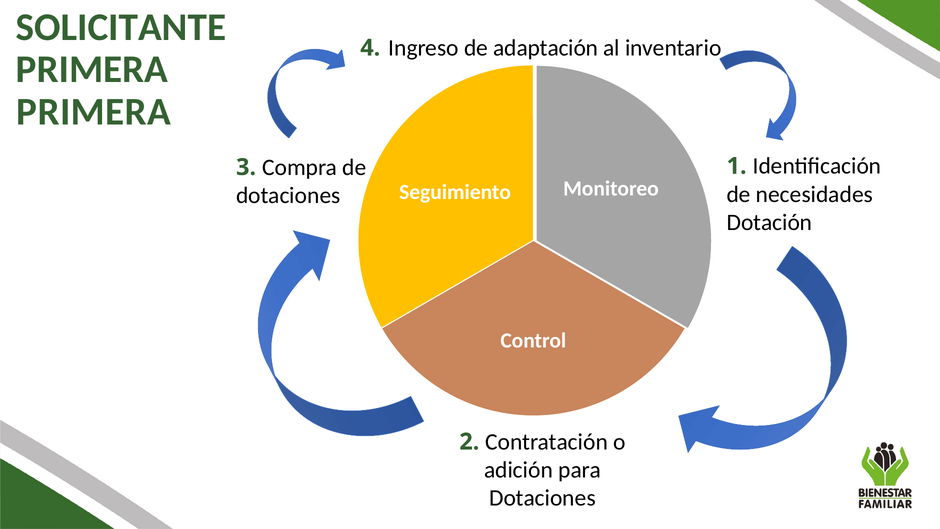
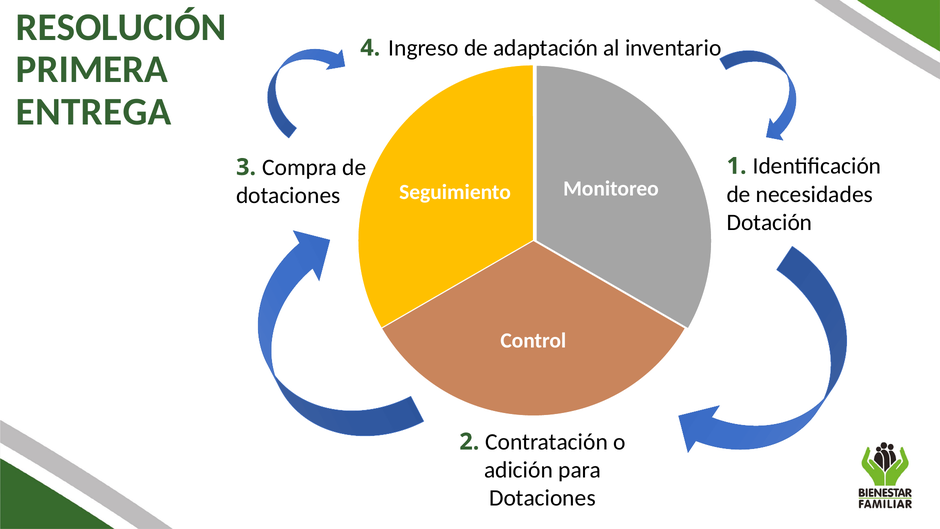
SOLICITANTE: SOLICITANTE -> RESOLUCIÓN (121, 27)
PRIMERA: PRIMERA -> ENTREGA (94, 112)
